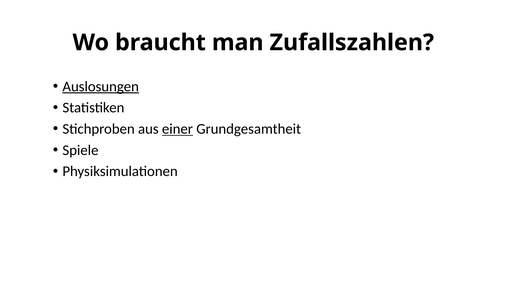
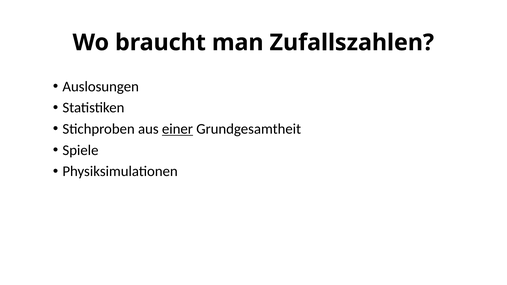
Auslosungen underline: present -> none (101, 87)
